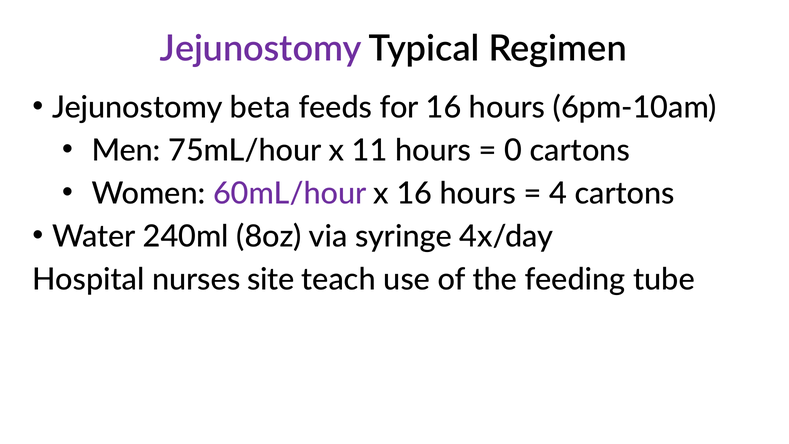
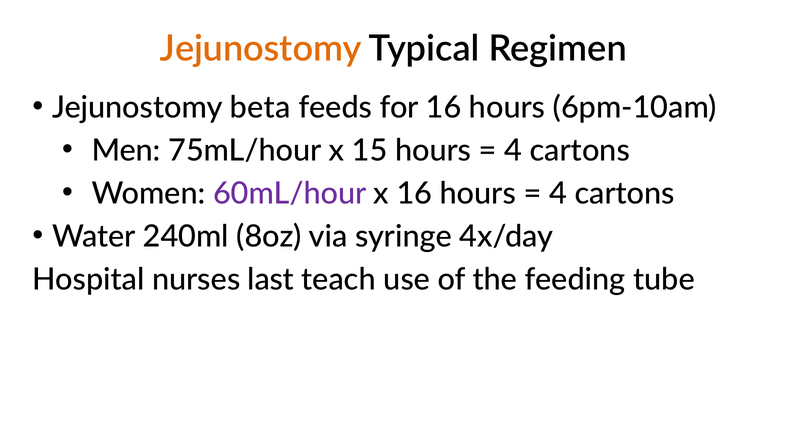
Jejunostomy colour: purple -> orange (261, 49)
11: 11 -> 15 (370, 150)
0: 0 -> 4 (513, 150)
site: site -> last (271, 279)
